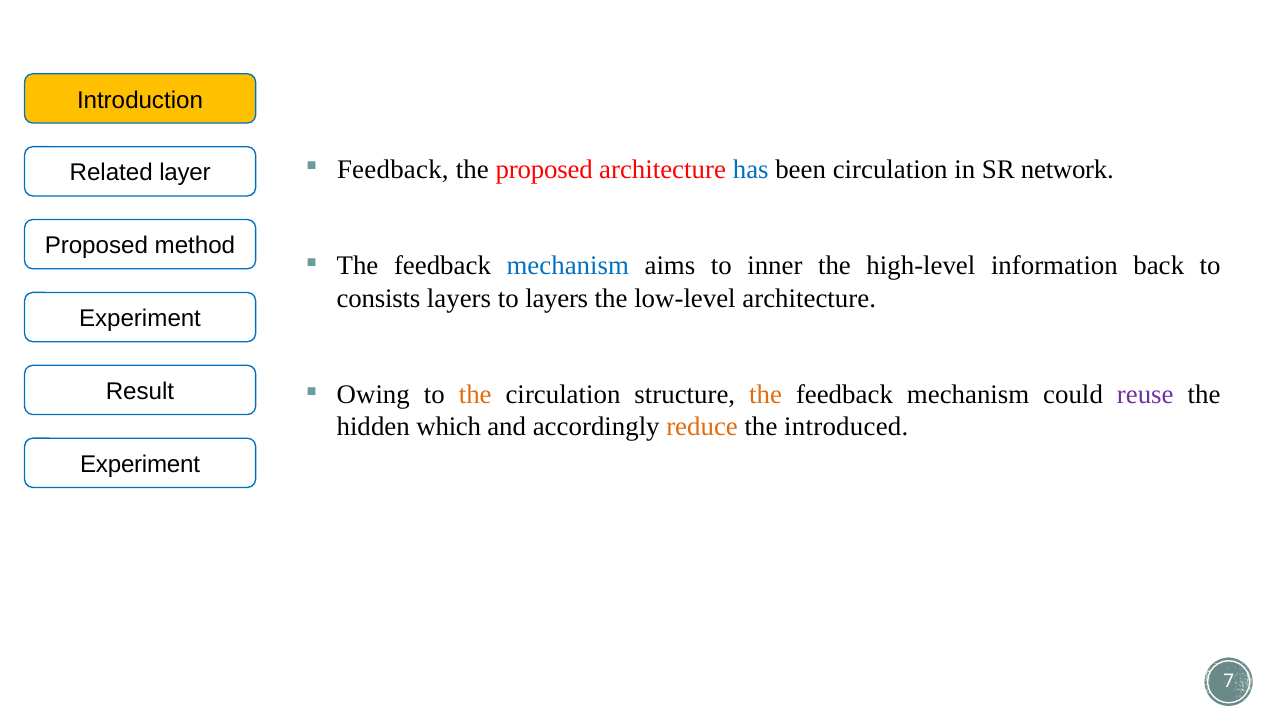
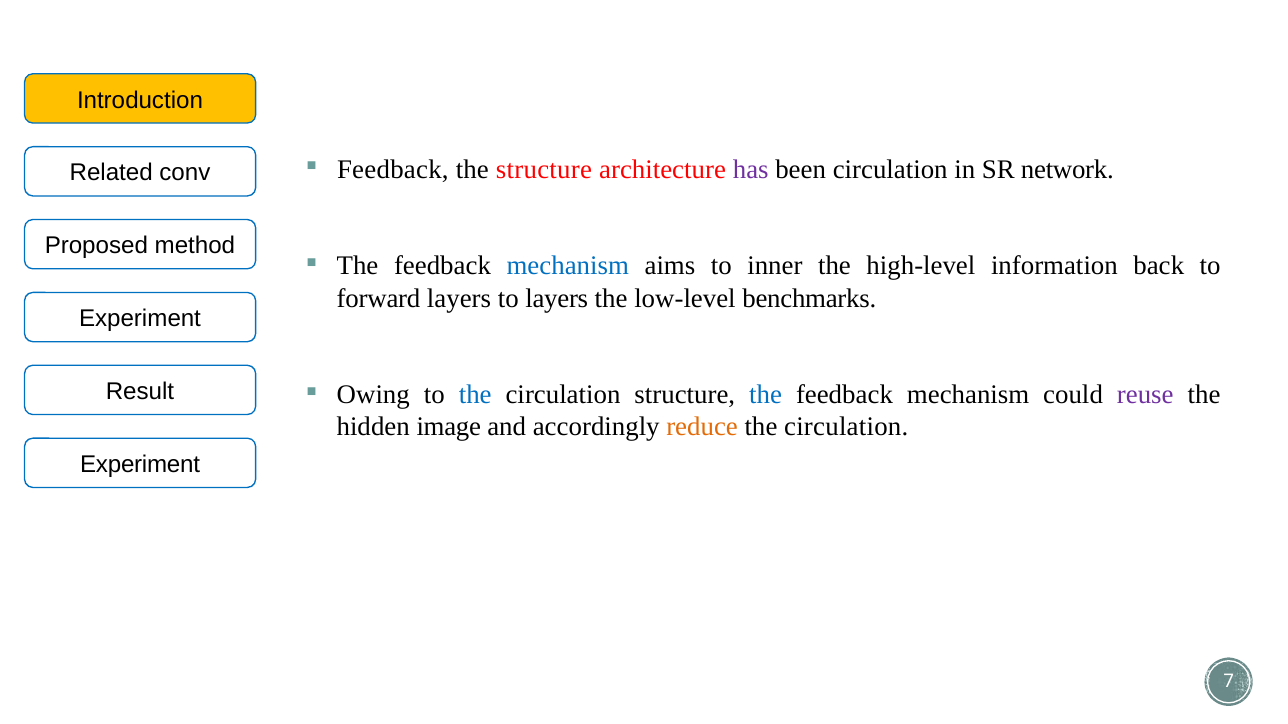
the proposed: proposed -> structure (544, 170)
has colour: blue -> purple (751, 170)
layer: layer -> conv (185, 173)
consists: consists -> forward (379, 298)
low-level architecture: architecture -> benchmarks (809, 298)
the colour: orange -> blue (475, 395)
the colour: orange -> blue (766, 395)
which: which -> image (449, 427)
introduced: introduced -> circulation (846, 427)
